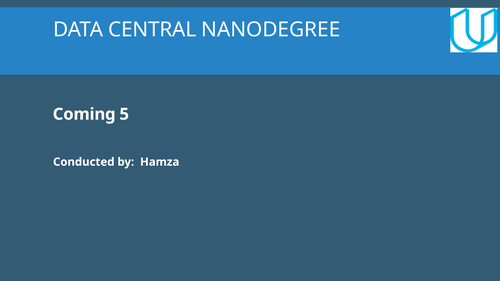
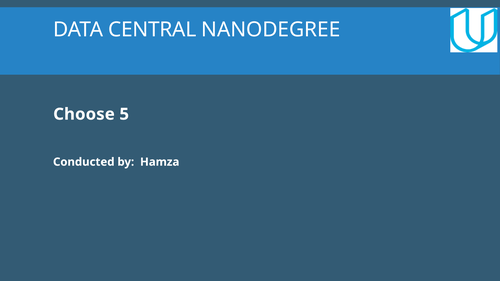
Coming: Coming -> Choose (84, 114)
